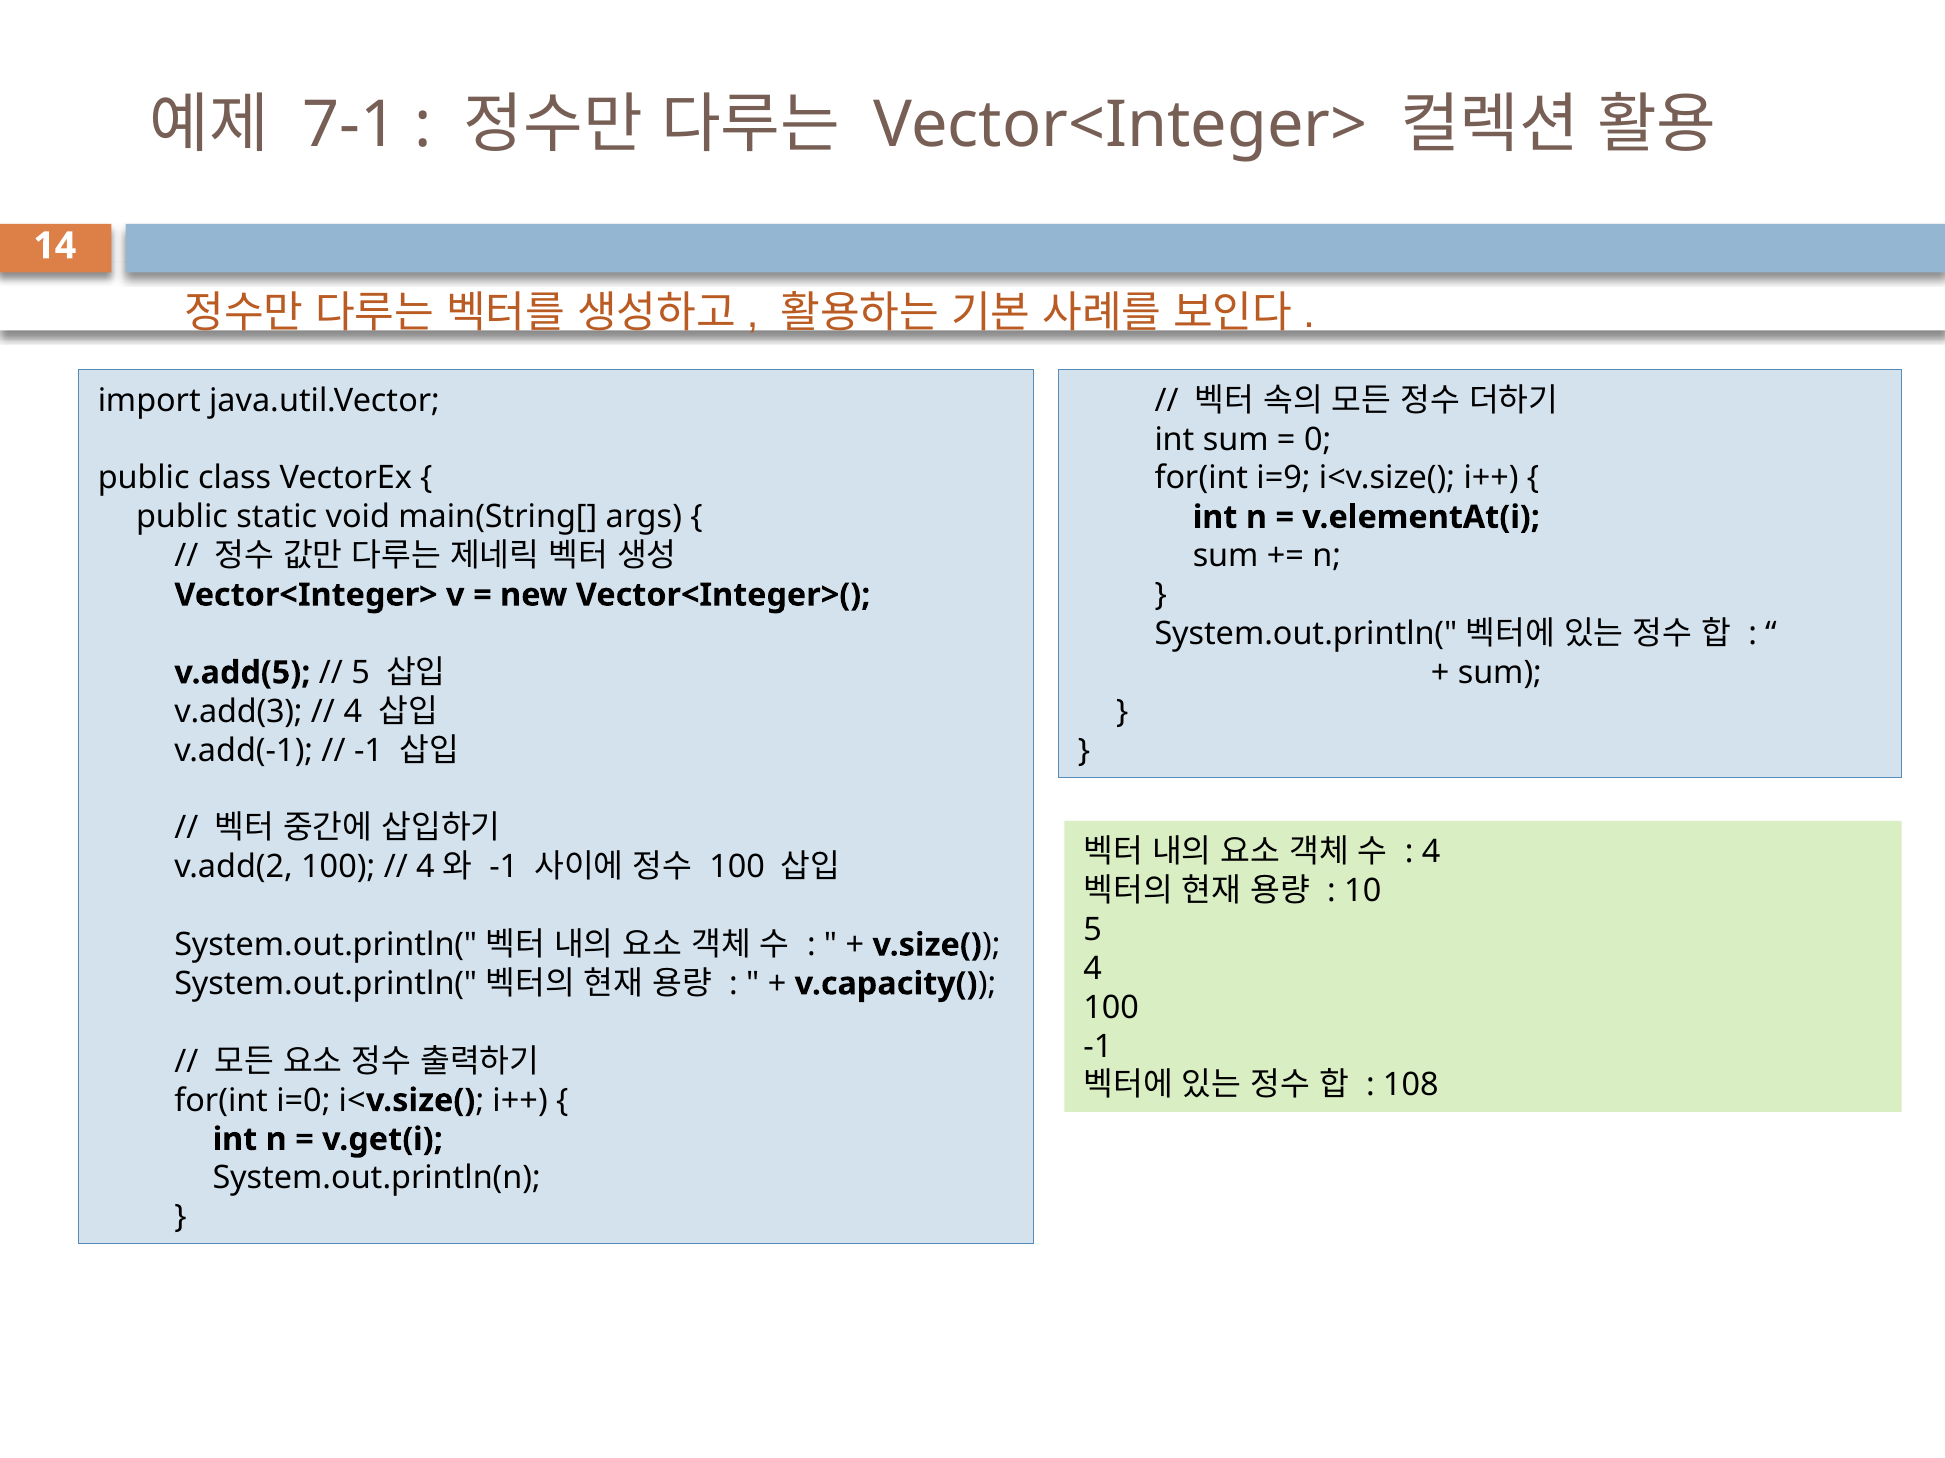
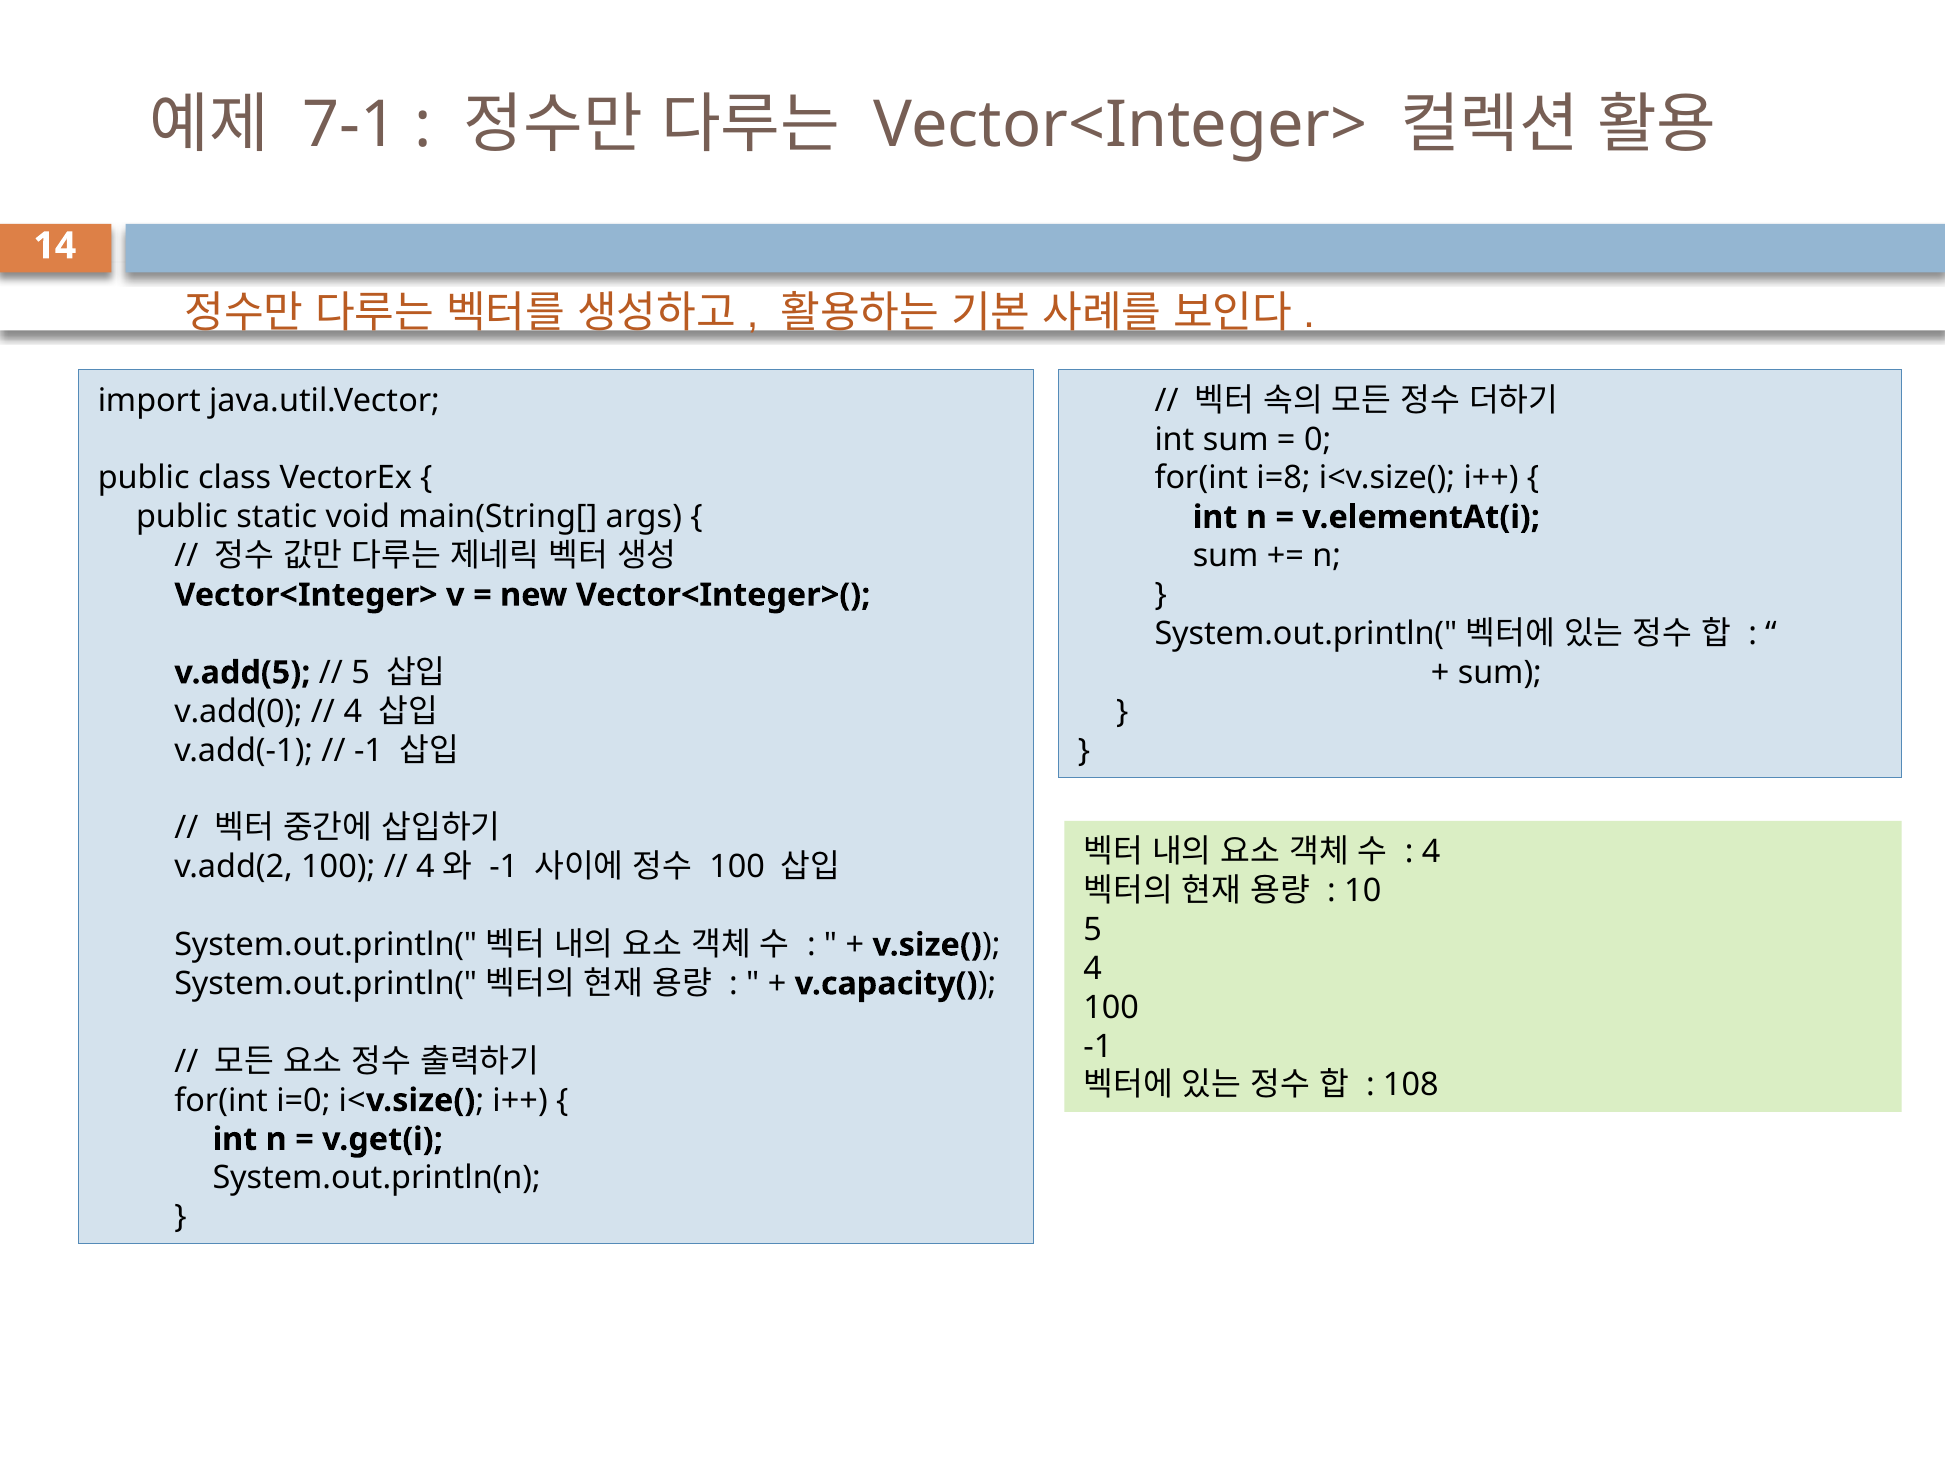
i=9: i=9 -> i=8 (1284, 479)
v.add(3: v.add(3 -> v.add(0 (239, 712)
